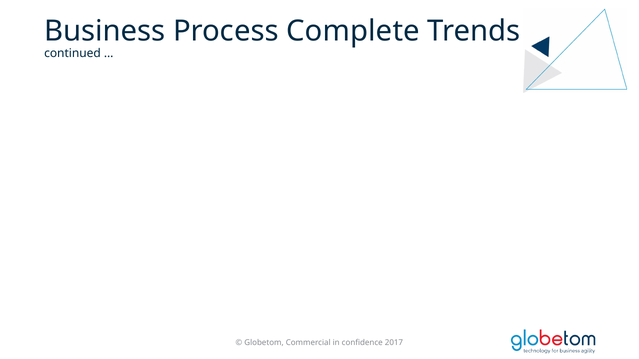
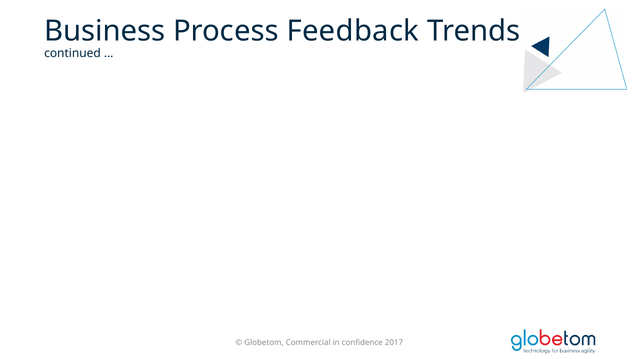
Complete: Complete -> Feedback (353, 31)
